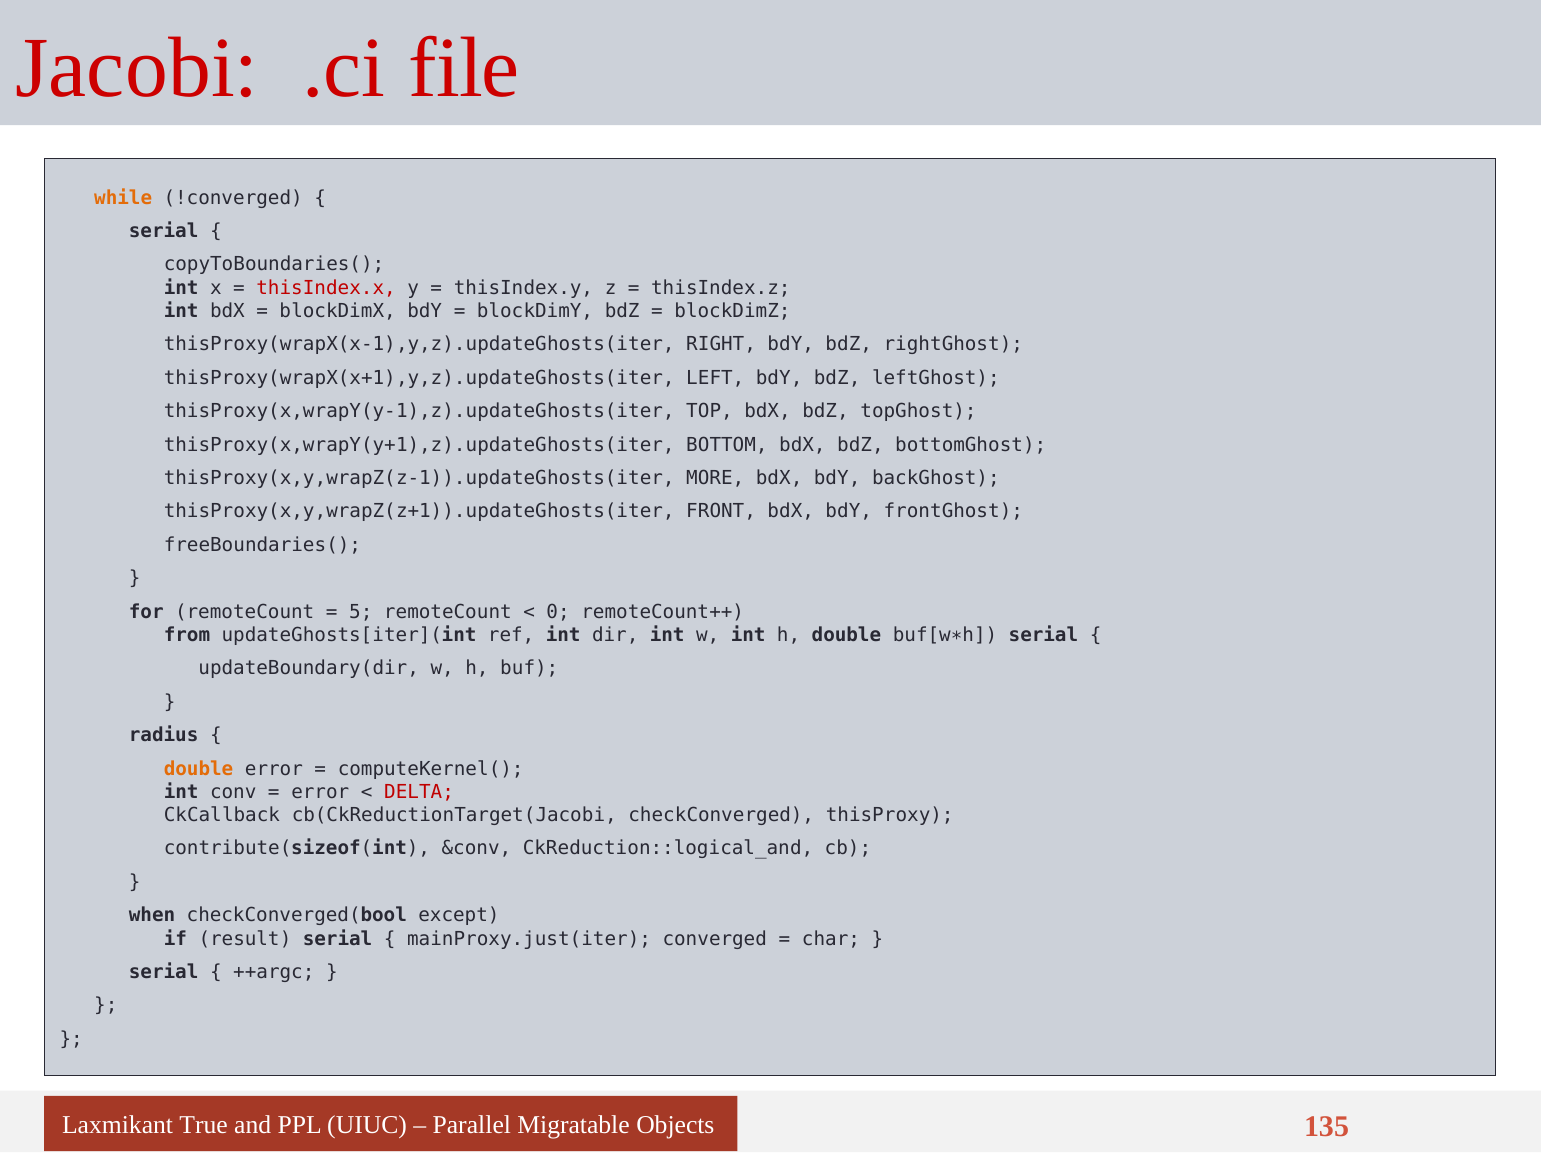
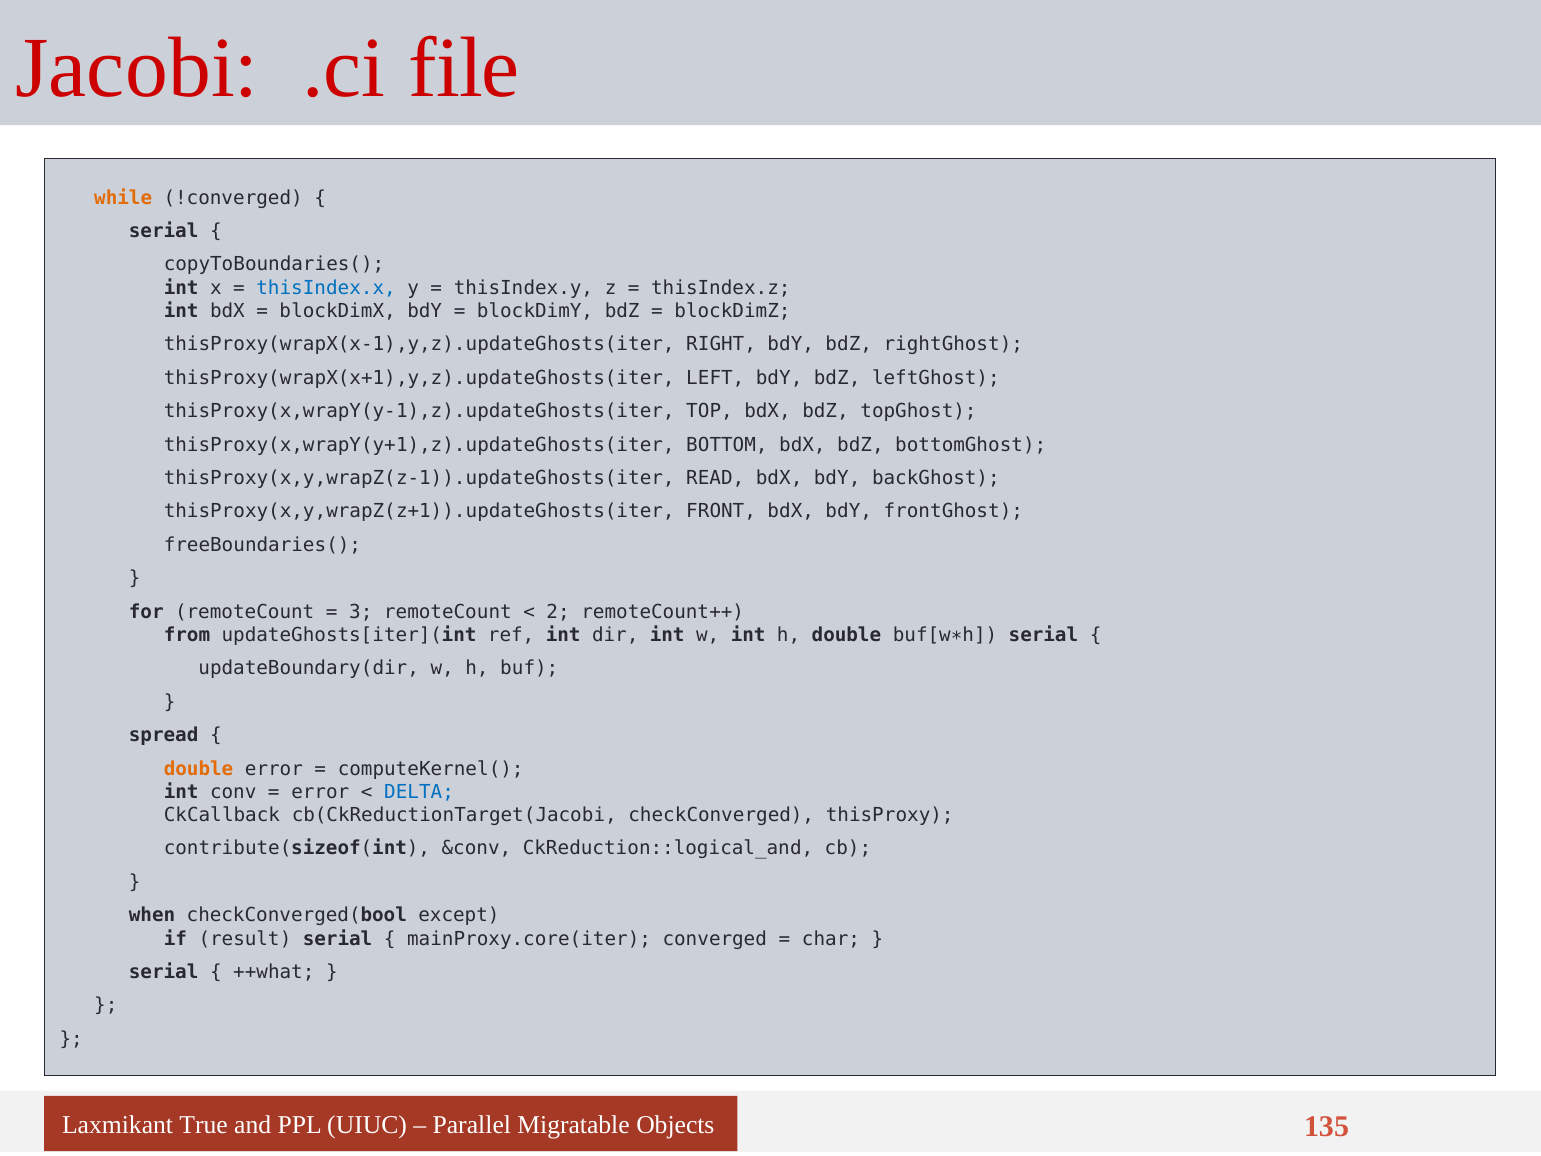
thisIndex.x colour: red -> blue (326, 288)
MORE: MORE -> READ (715, 478)
5: 5 -> 3 (361, 612)
0: 0 -> 2 (558, 612)
radius: radius -> spread (164, 735)
DELTA colour: red -> blue (419, 792)
mainProxy.just(iter: mainProxy.just(iter -> mainProxy.core(iter (529, 938)
++argc: ++argc -> ++what (274, 972)
